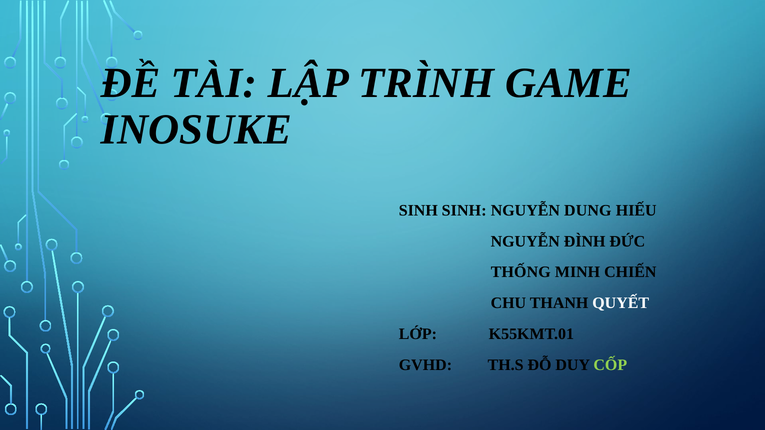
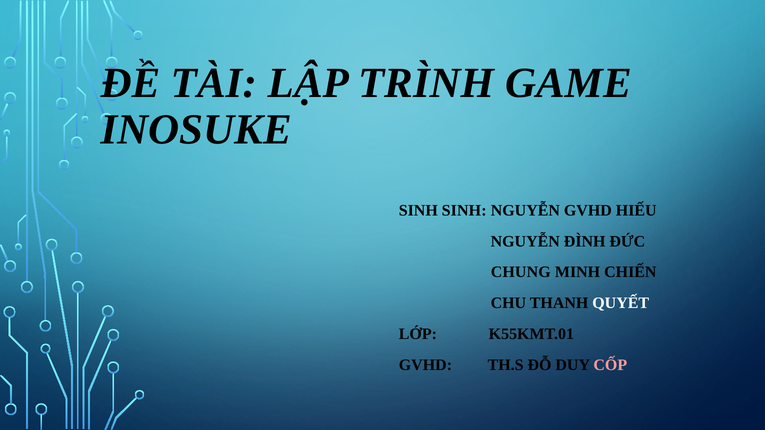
NGUYỄN DUNG: DUNG -> GVHD (588, 210)
THỐNG: THỐNG -> CHUNG (521, 272)
CỐP colour: light green -> pink (610, 365)
